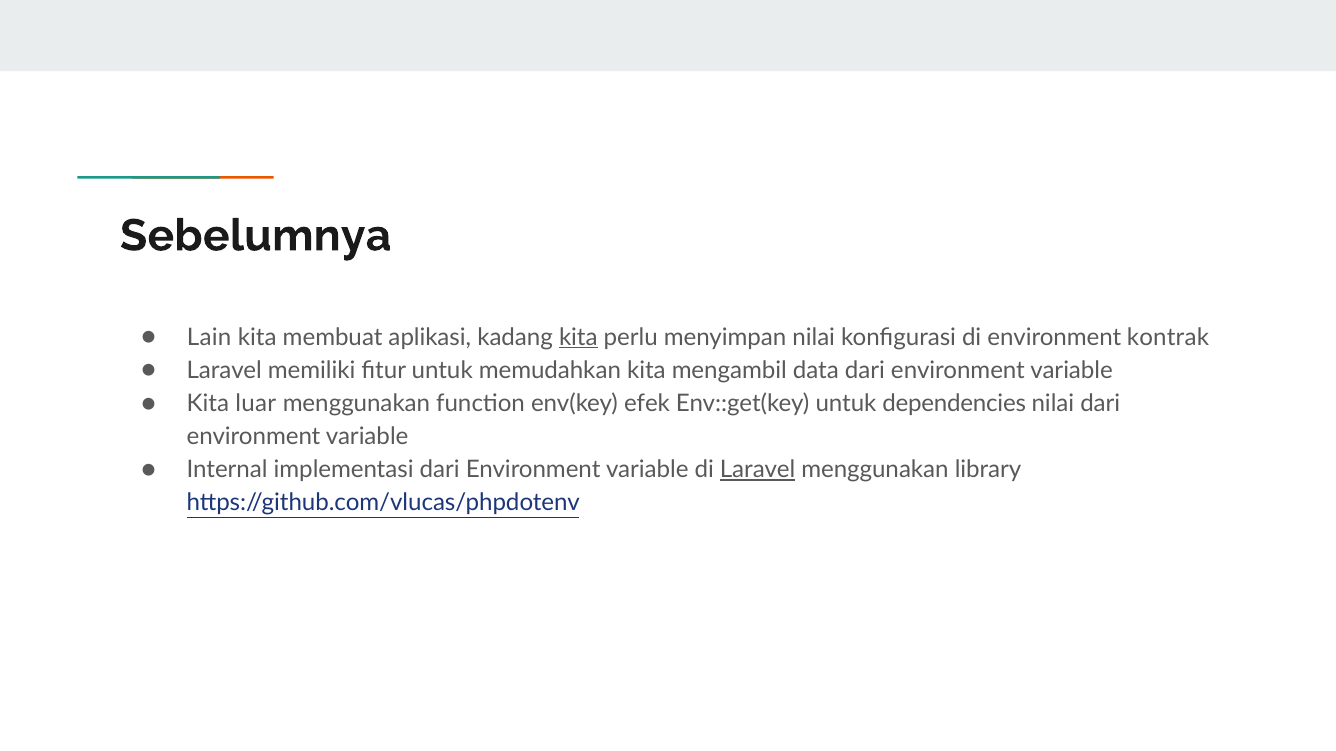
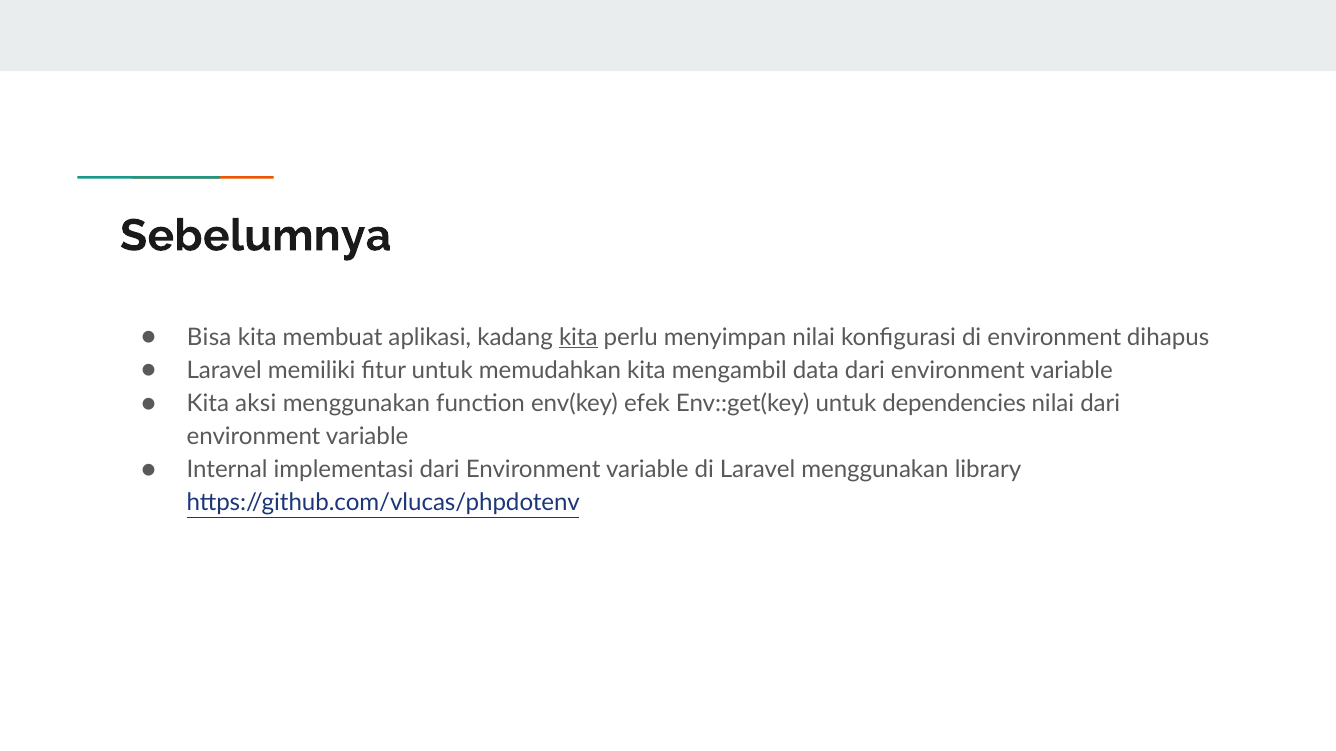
Lain: Lain -> Bisa (209, 338)
kontrak: kontrak -> dihapus (1168, 338)
luar: luar -> aksi (256, 404)
Laravel underline: present -> none (758, 470)
